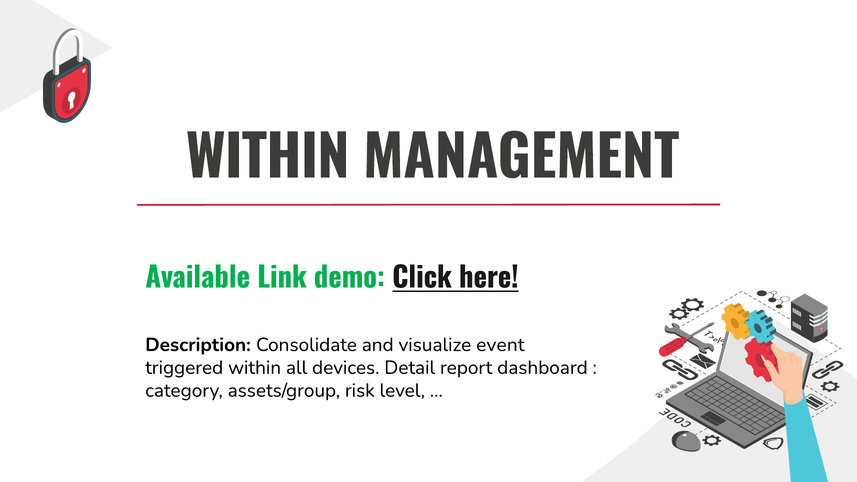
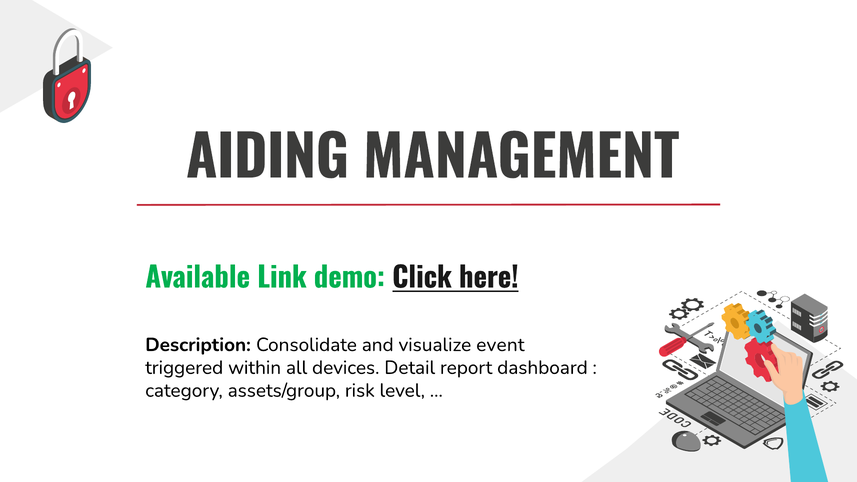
WITHIN: WITHIN -> AIDING (268, 159)
